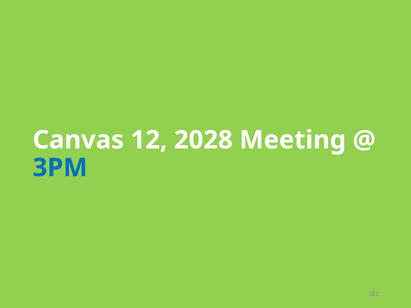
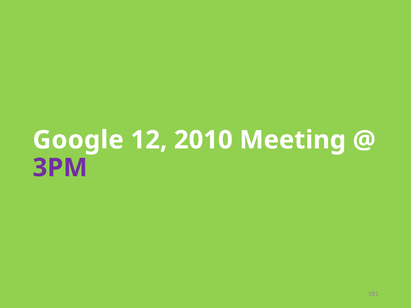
Canvas: Canvas -> Google (78, 140)
2028: 2028 -> 2010 (203, 140)
3PM colour: blue -> purple (60, 168)
